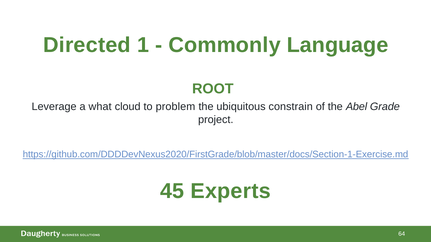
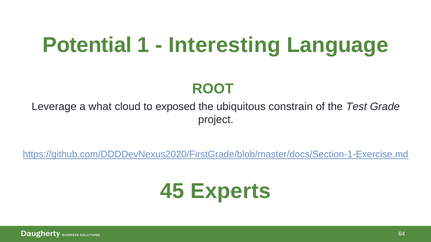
Directed: Directed -> Potential (87, 45)
Commonly: Commonly -> Interesting (224, 45)
problem: problem -> exposed (176, 107)
Abel: Abel -> Test (356, 107)
